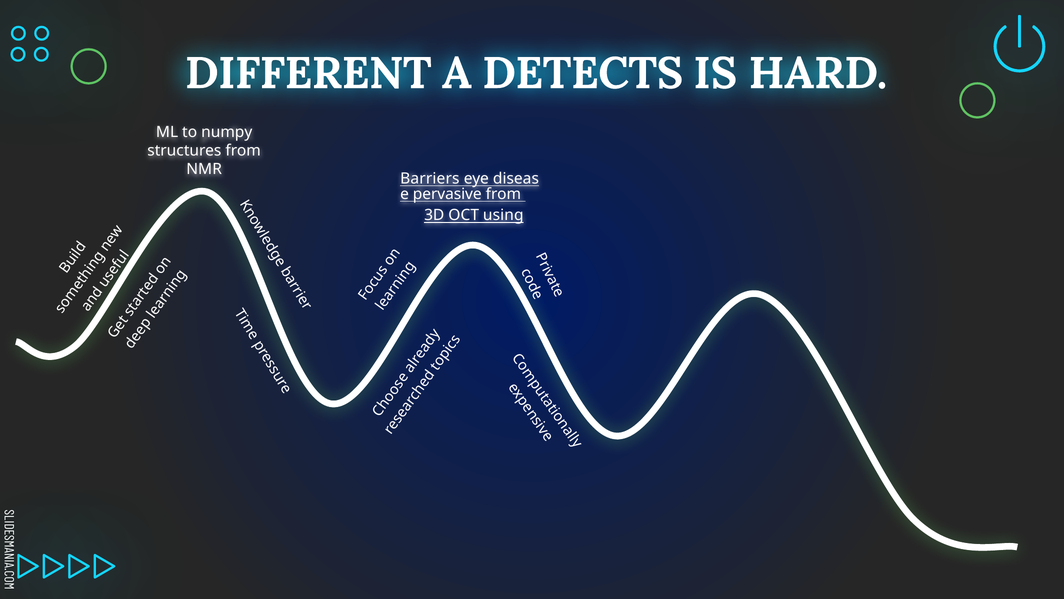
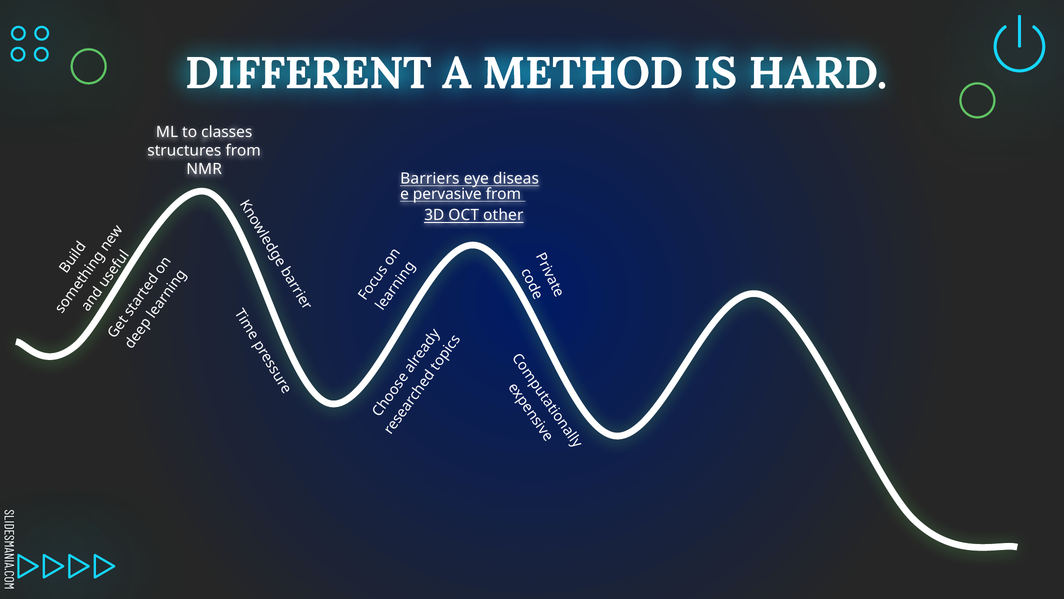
DETECTS: DETECTS -> METHOD (583, 73)
numpy: numpy -> classes (227, 132)
using: using -> other (503, 215)
